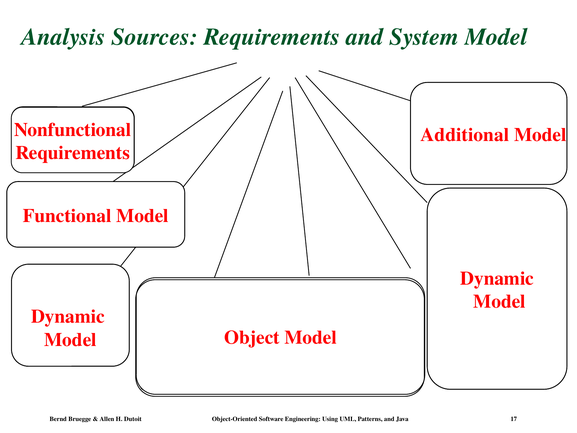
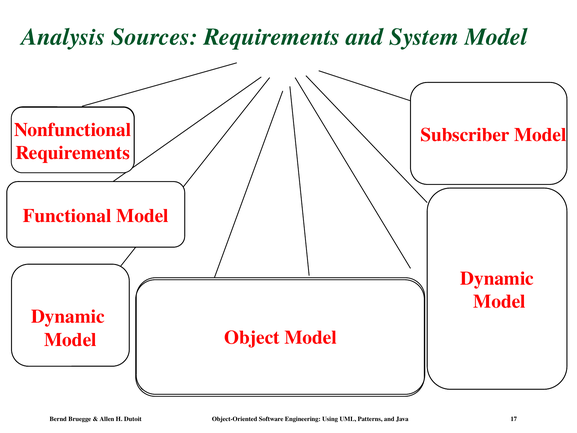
Additional: Additional -> Subscriber (465, 135)
